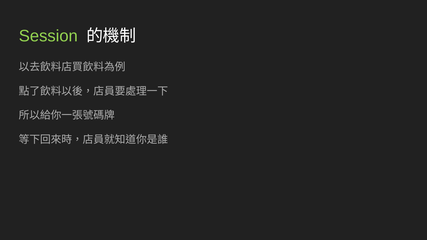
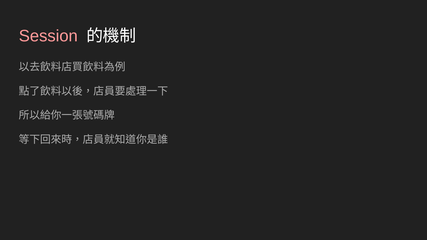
Session colour: light green -> pink (48, 36)
